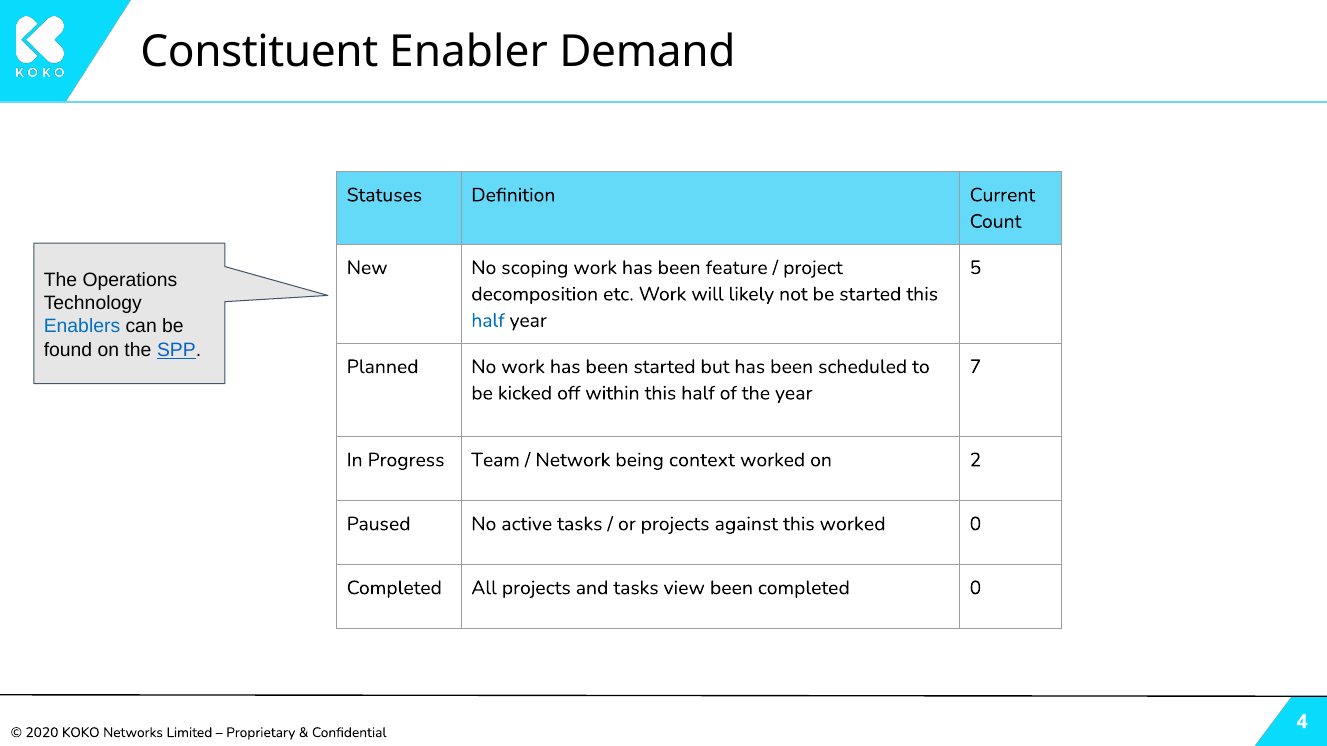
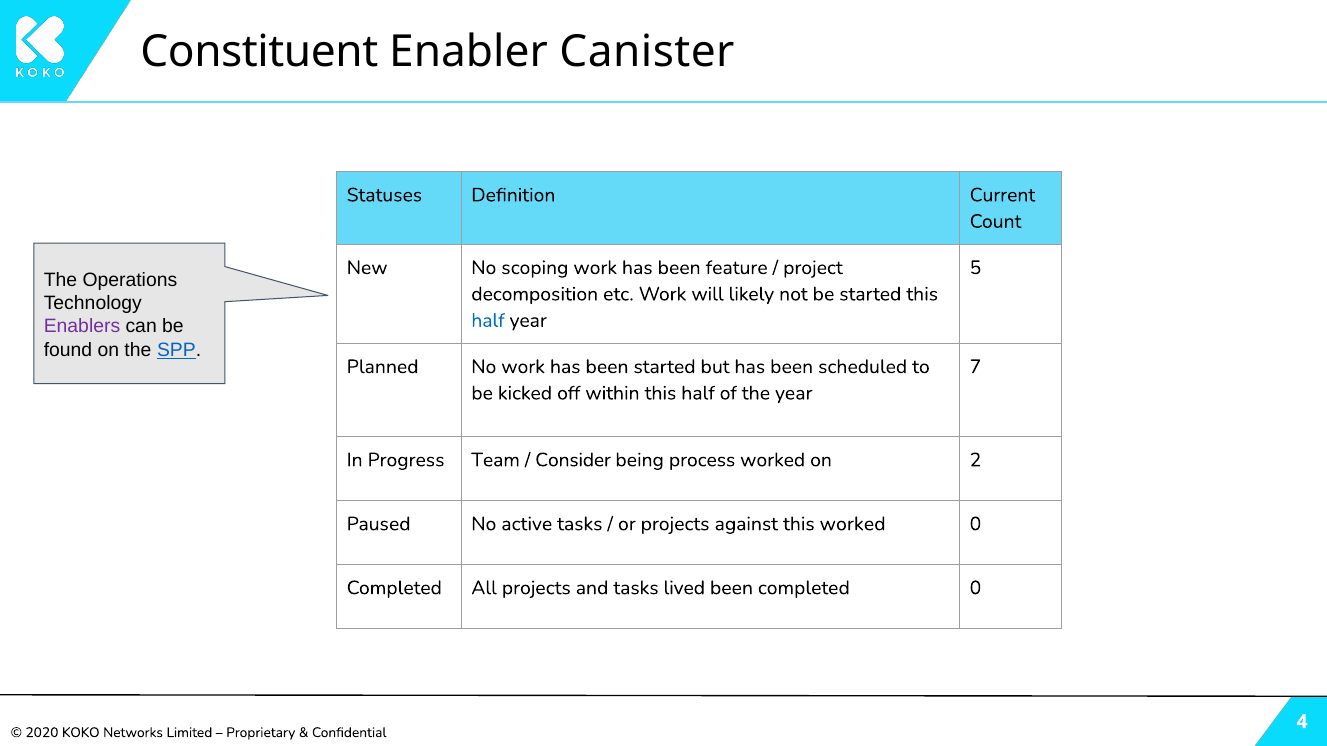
Demand: Demand -> Canister (647, 52)
Enablers colour: blue -> purple (82, 327)
Network: Network -> Consider (573, 460)
context: context -> process (702, 460)
view: view -> lived (684, 588)
